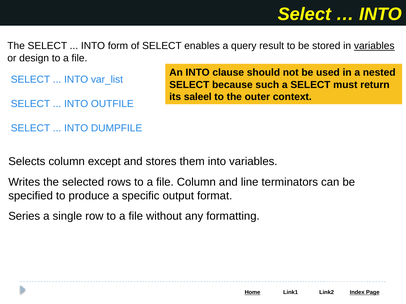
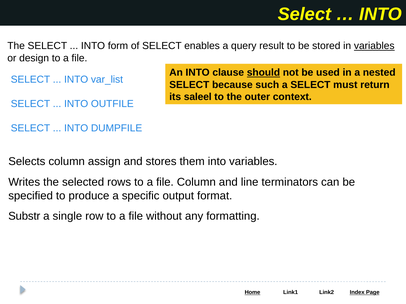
should underline: none -> present (263, 73)
except: except -> assign (104, 162)
Series: Series -> Substr (24, 217)
